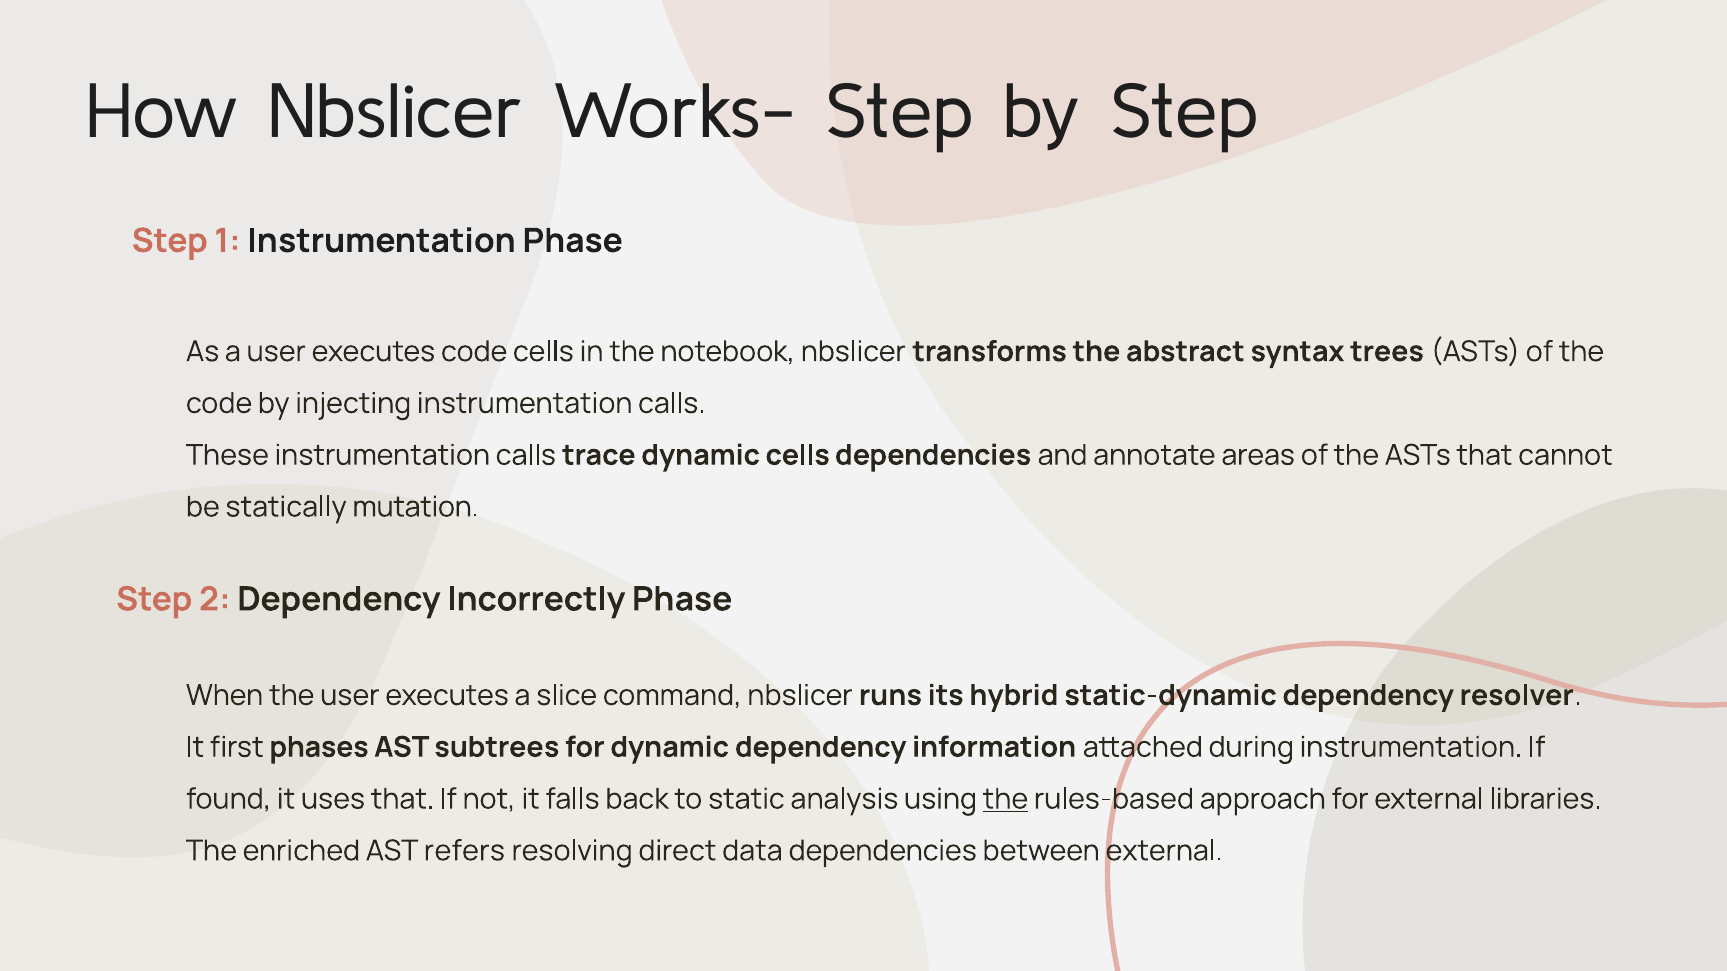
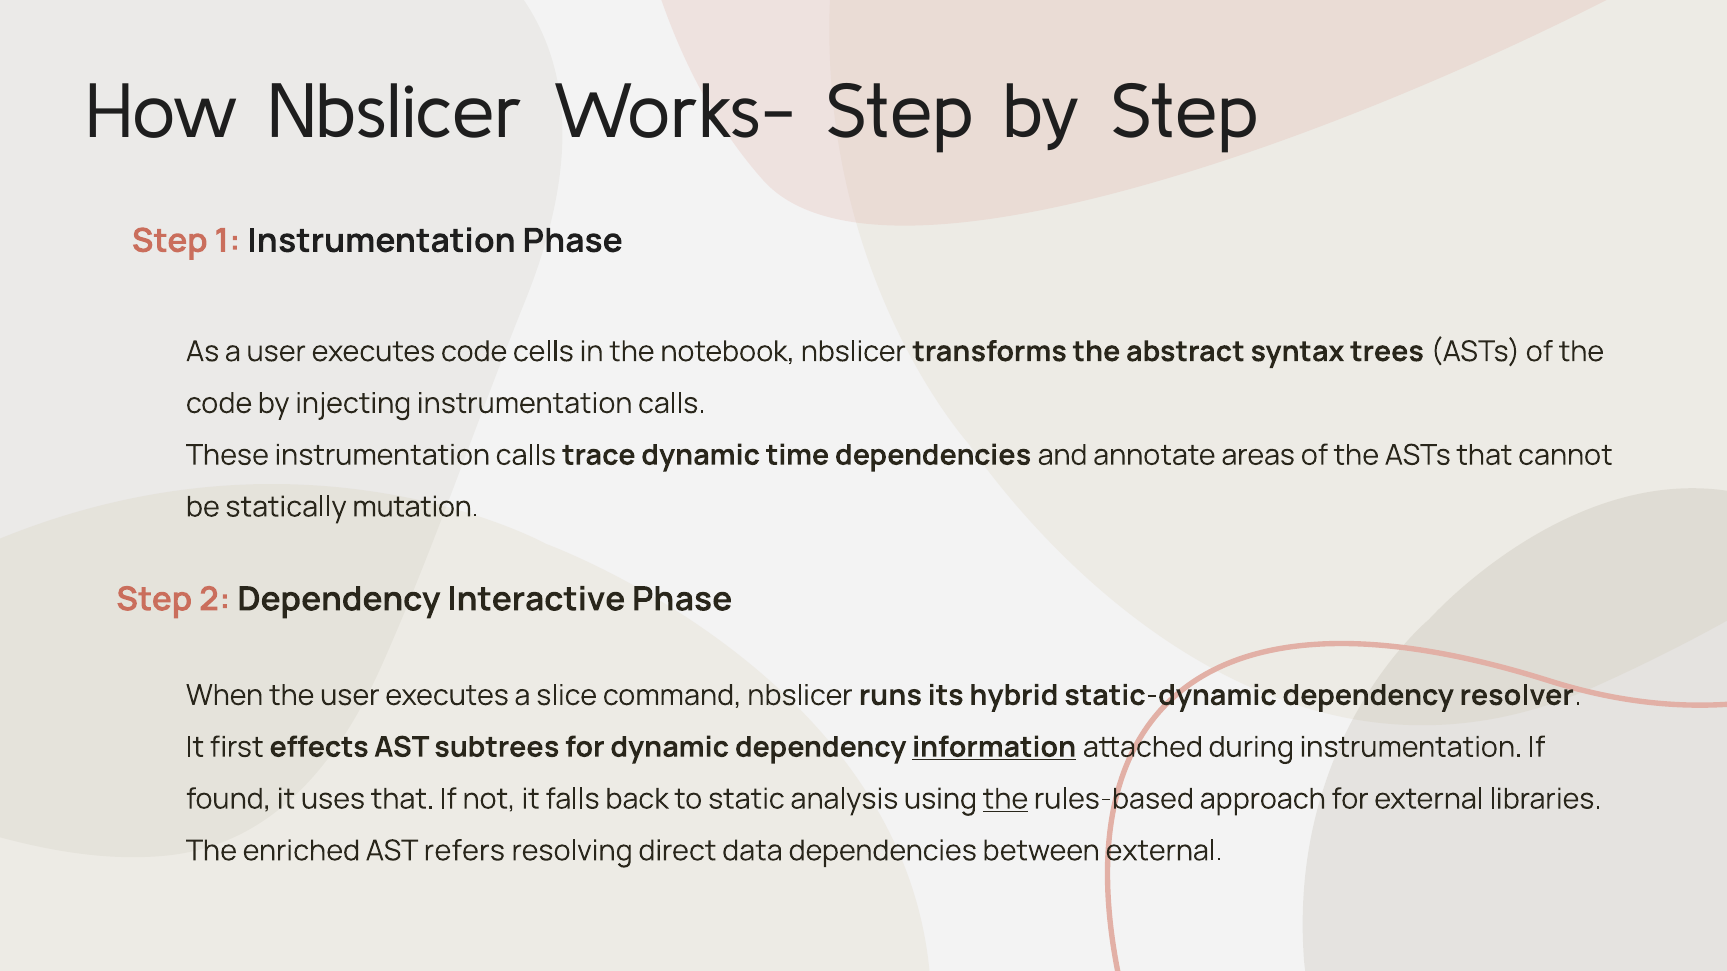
dynamic cells: cells -> time (798, 455)
Incorrectly: Incorrectly -> Interactive (536, 600)
phases: phases -> effects (319, 748)
information underline: none -> present (994, 748)
